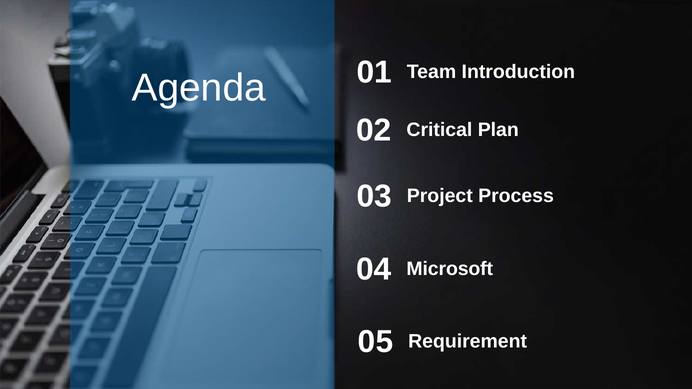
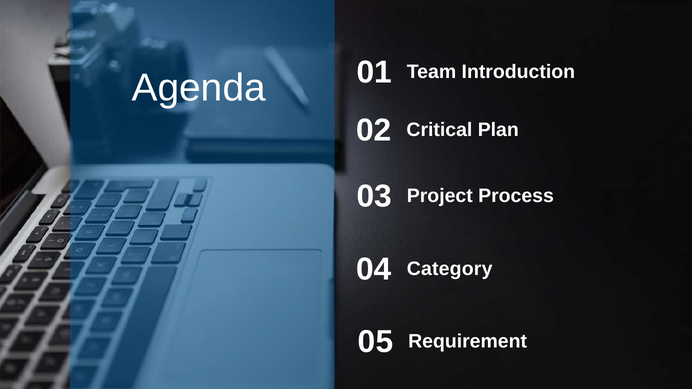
Microsoft: Microsoft -> Category (450, 269)
